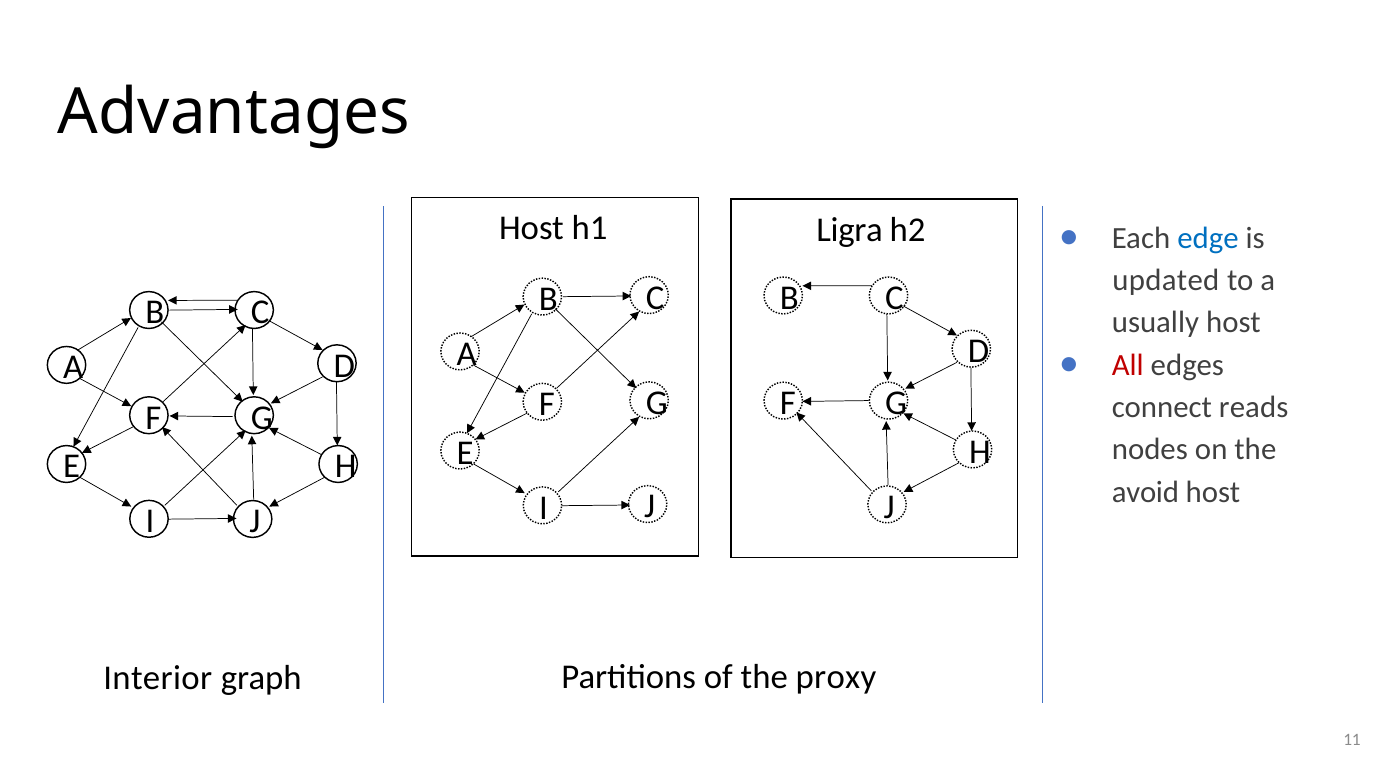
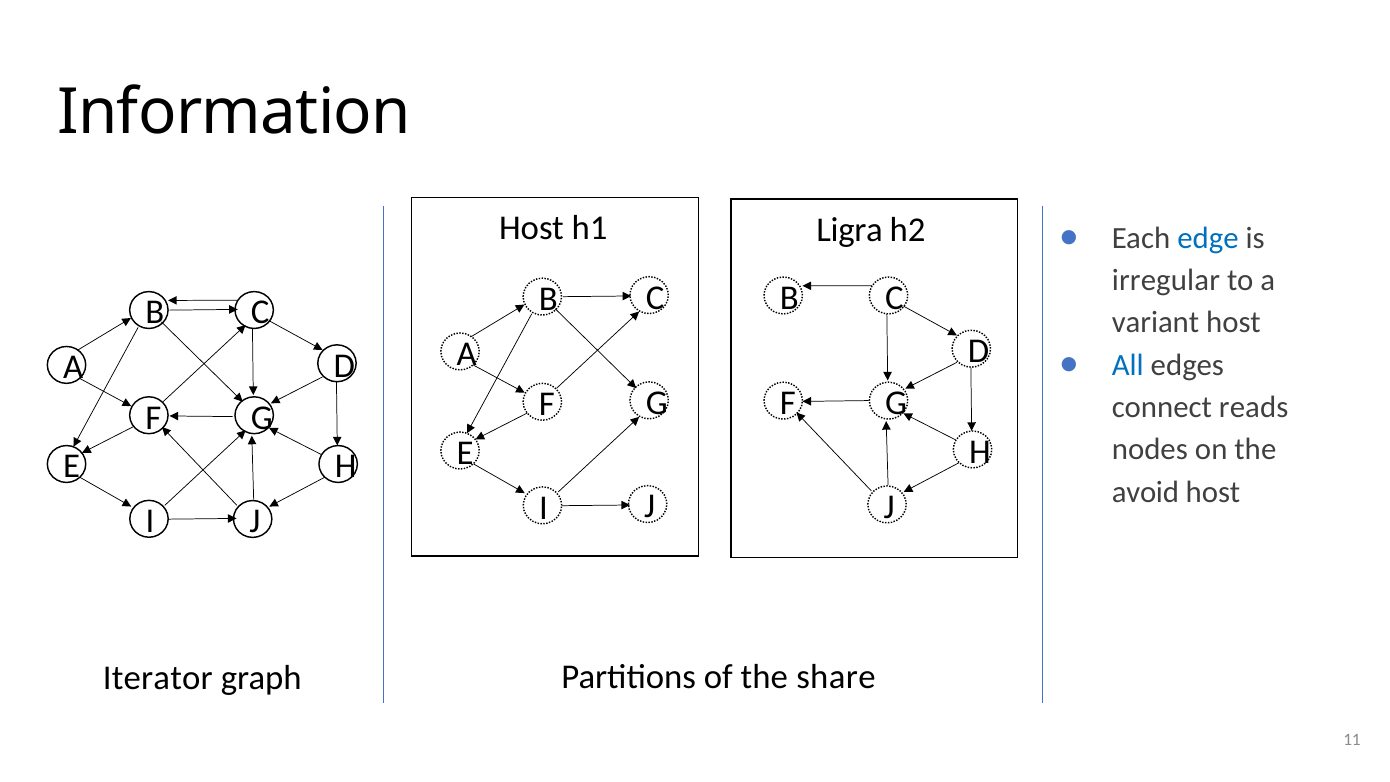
Advantages: Advantages -> Information (234, 112)
updated: updated -> irregular (1166, 280)
usually: usually -> variant (1155, 323)
All colour: red -> blue (1128, 365)
Interior: Interior -> Iterator (158, 678)
proxy: proxy -> share (836, 677)
